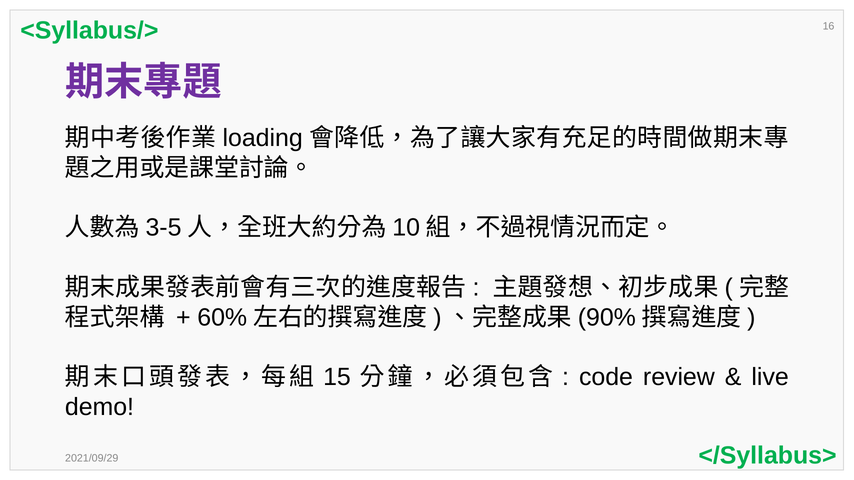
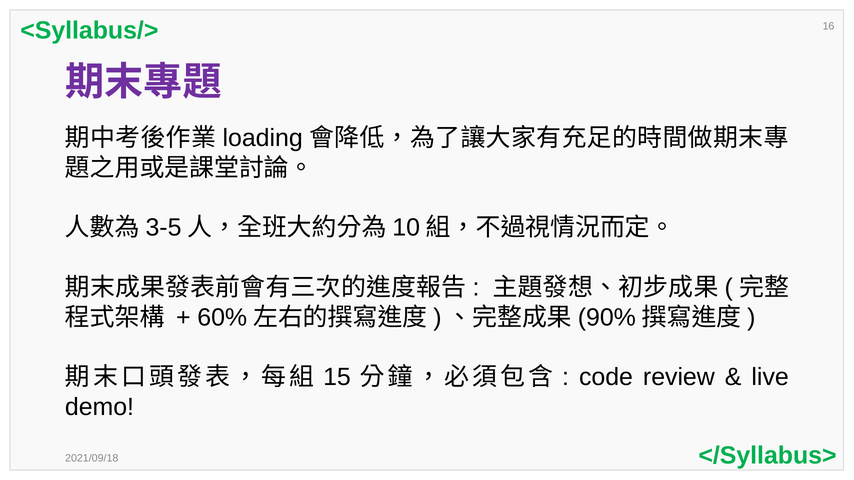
2021/09/29: 2021/09/29 -> 2021/09/18 (92, 459)
